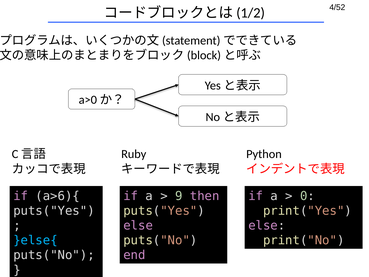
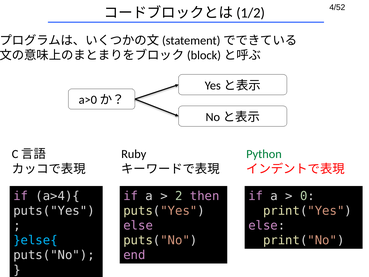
Python colour: black -> green (264, 154)
a>6){: a>6){ -> a>4){ (58, 196)
9: 9 -> 2 (179, 196)
